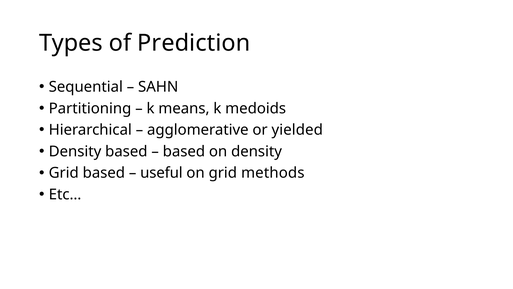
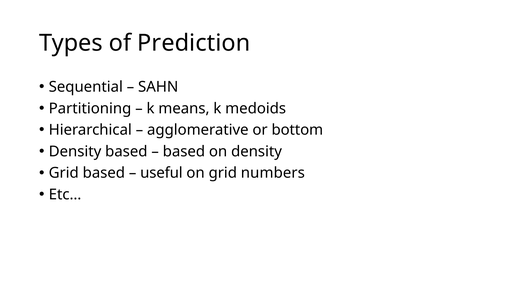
yielded: yielded -> bottom (297, 130)
methods: methods -> numbers (273, 173)
